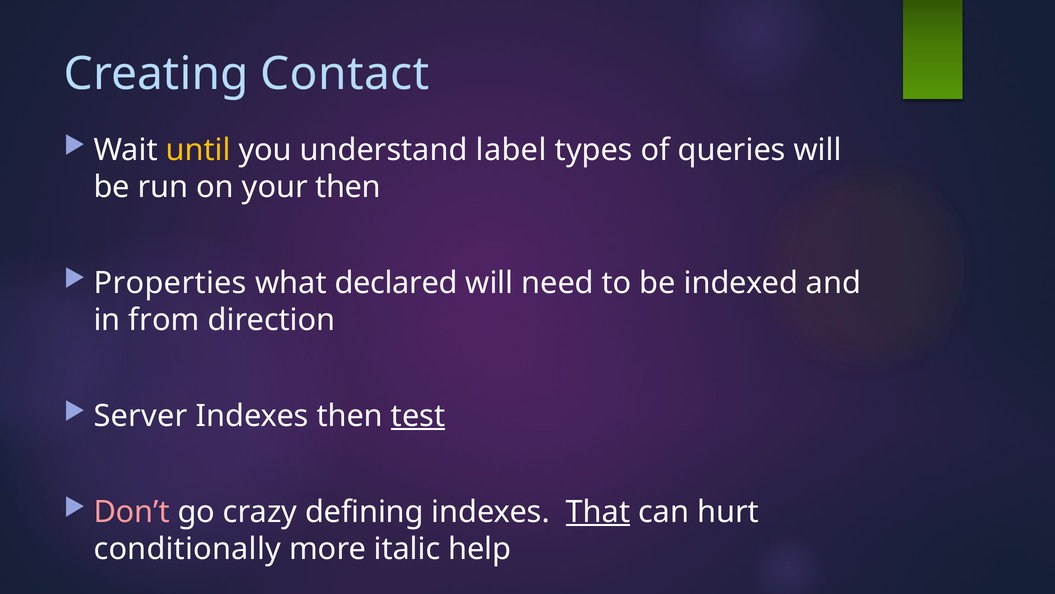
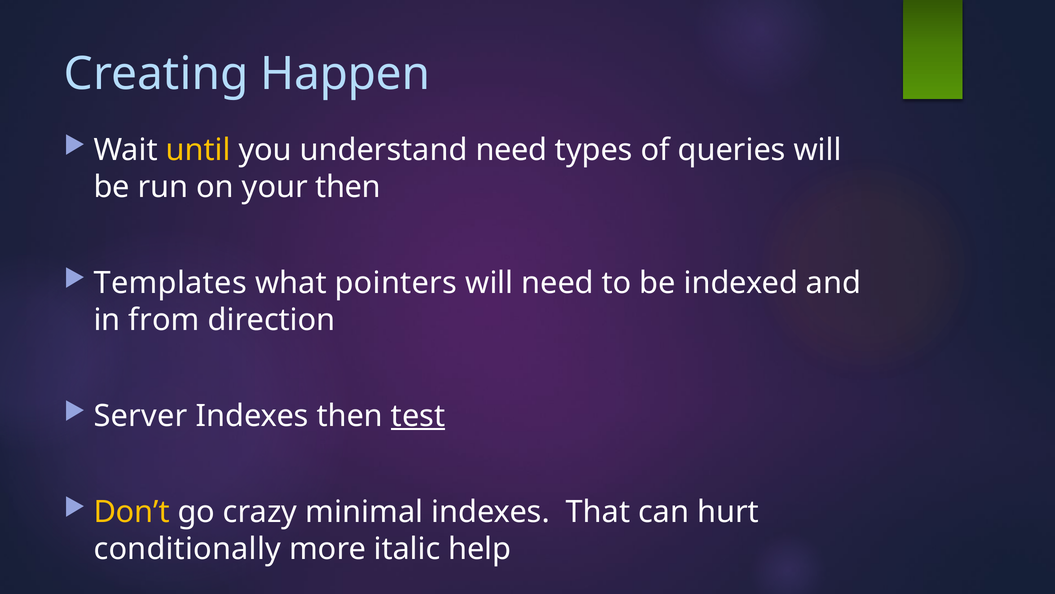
Contact: Contact -> Happen (345, 74)
understand label: label -> need (511, 150)
Properties: Properties -> Templates (170, 283)
declared: declared -> pointers (396, 283)
Don’t colour: pink -> yellow (132, 511)
defining: defining -> minimal (364, 511)
That underline: present -> none (598, 511)
